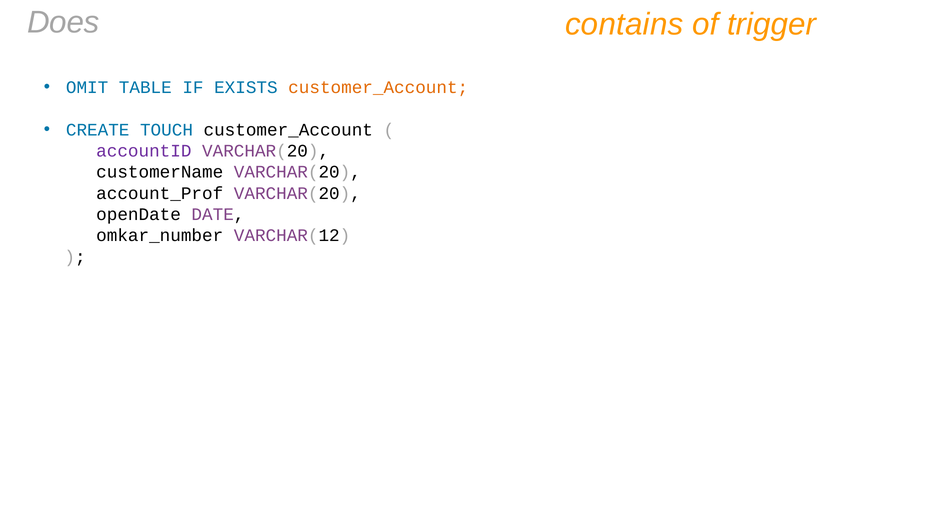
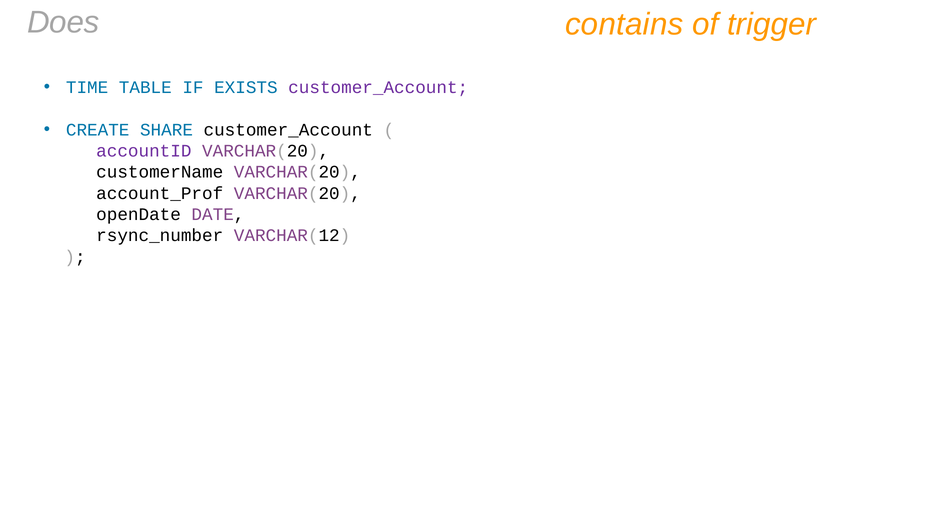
OMIT: OMIT -> TIME (87, 88)
customer_Account colour: orange -> purple (378, 88)
TOUCH: TOUCH -> SHARE (167, 130)
omkar_number: omkar_number -> rsync_number (160, 236)
